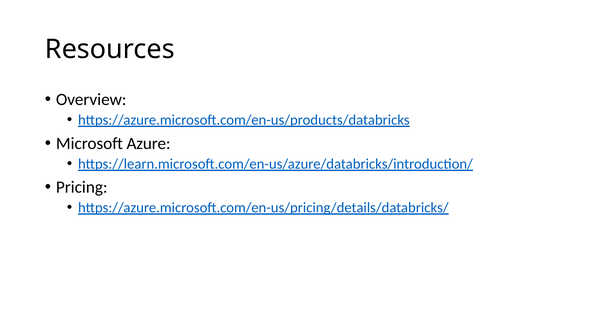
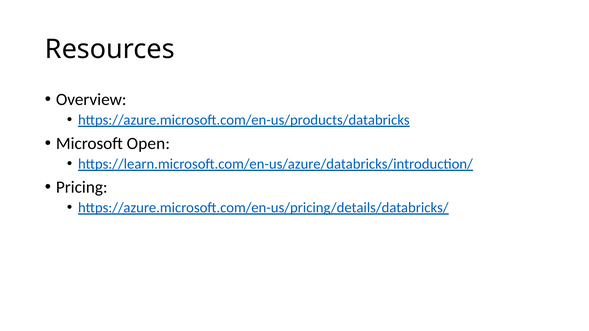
Azure: Azure -> Open (148, 144)
